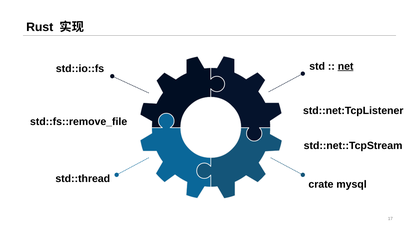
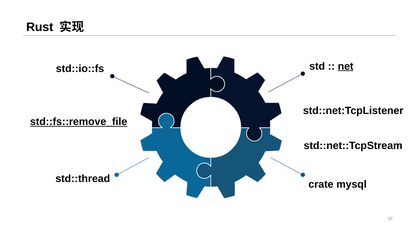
std::fs::remove_file underline: none -> present (79, 122)
